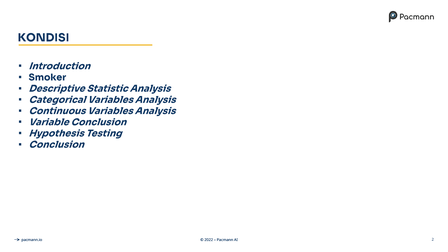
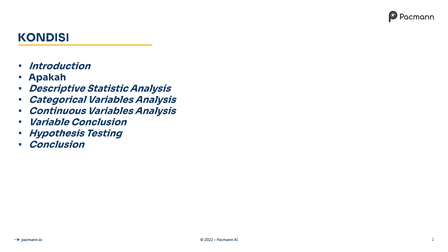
Smoker: Smoker -> Apakah (47, 77)
